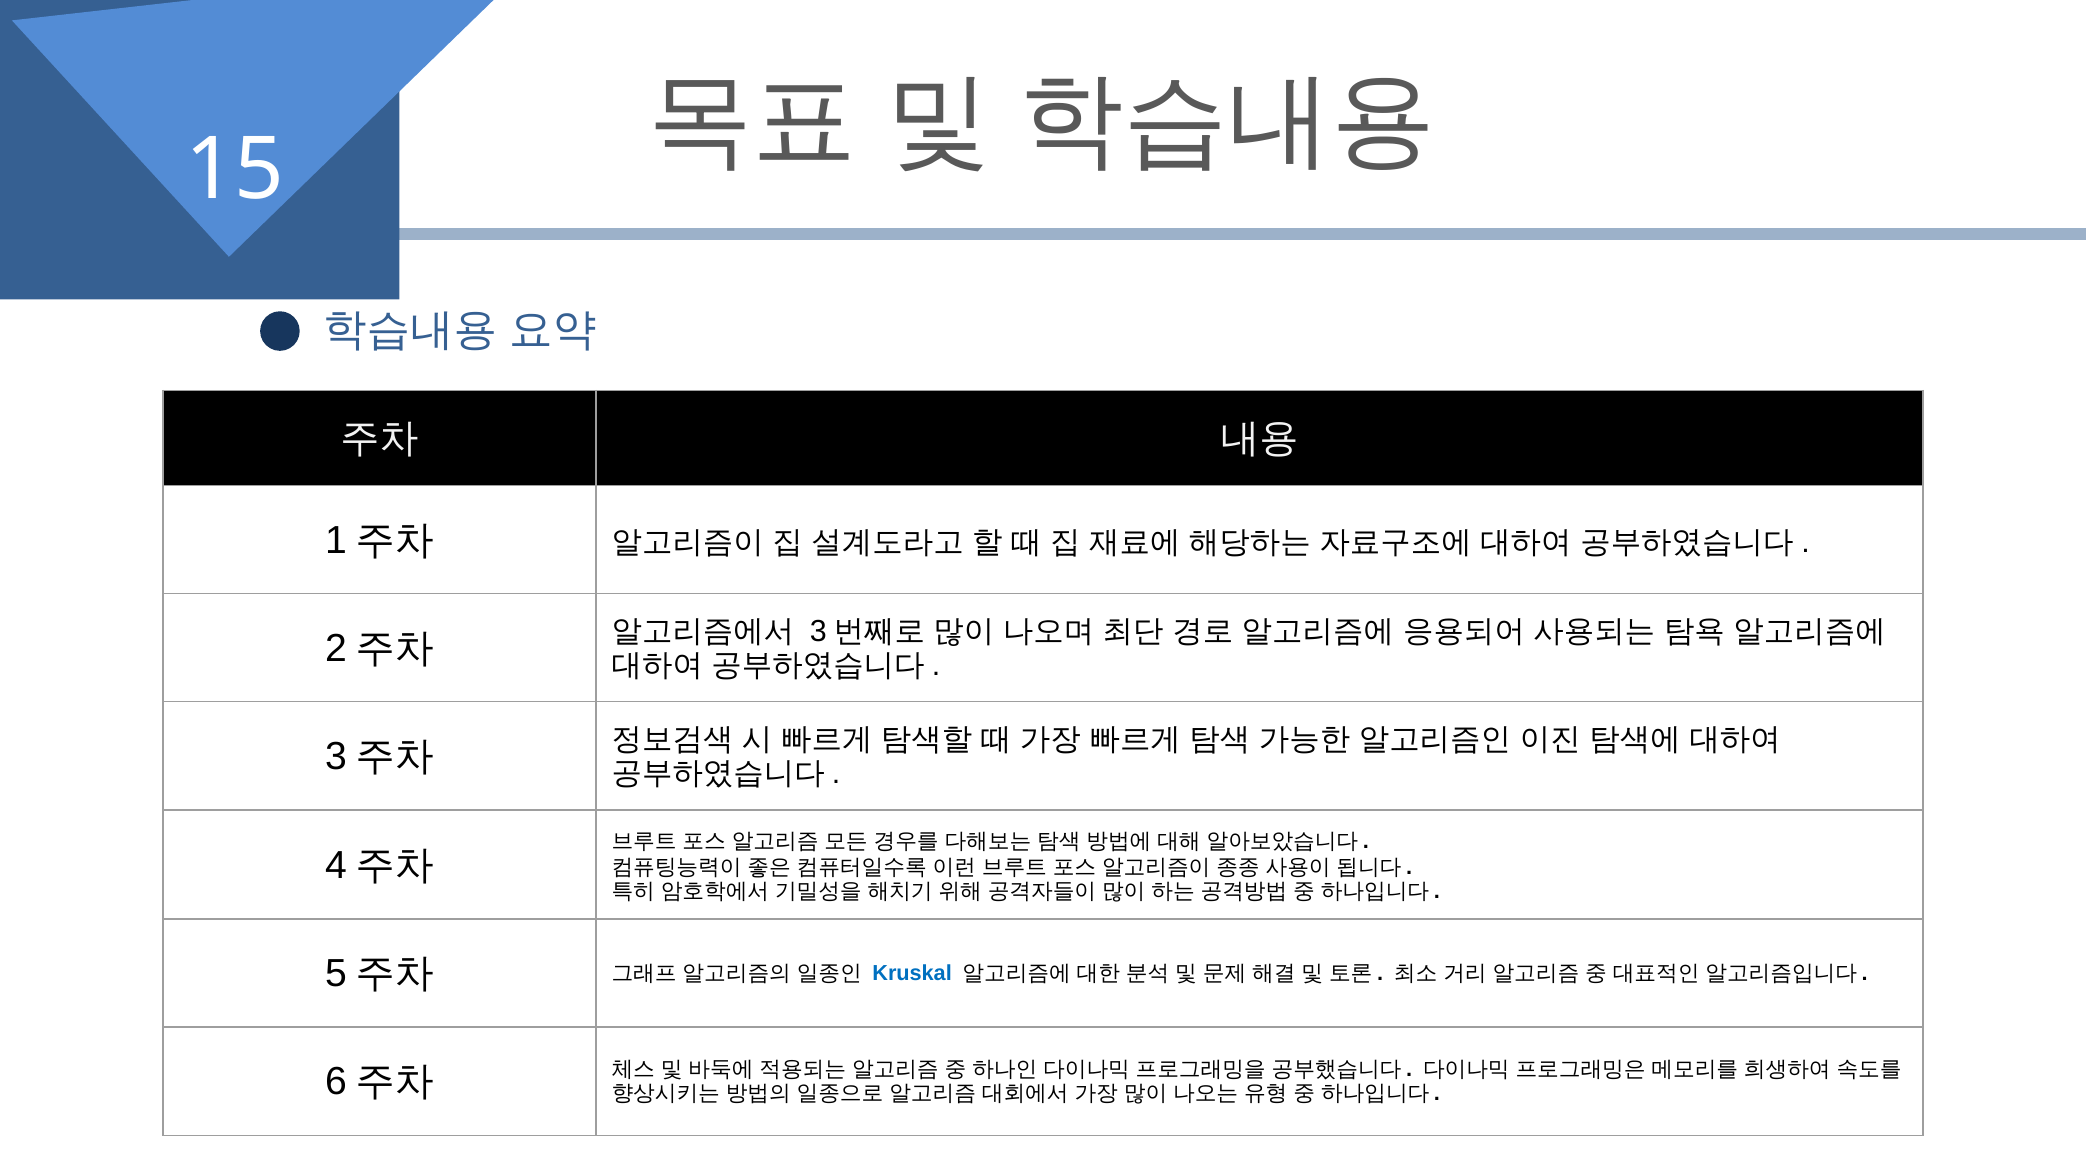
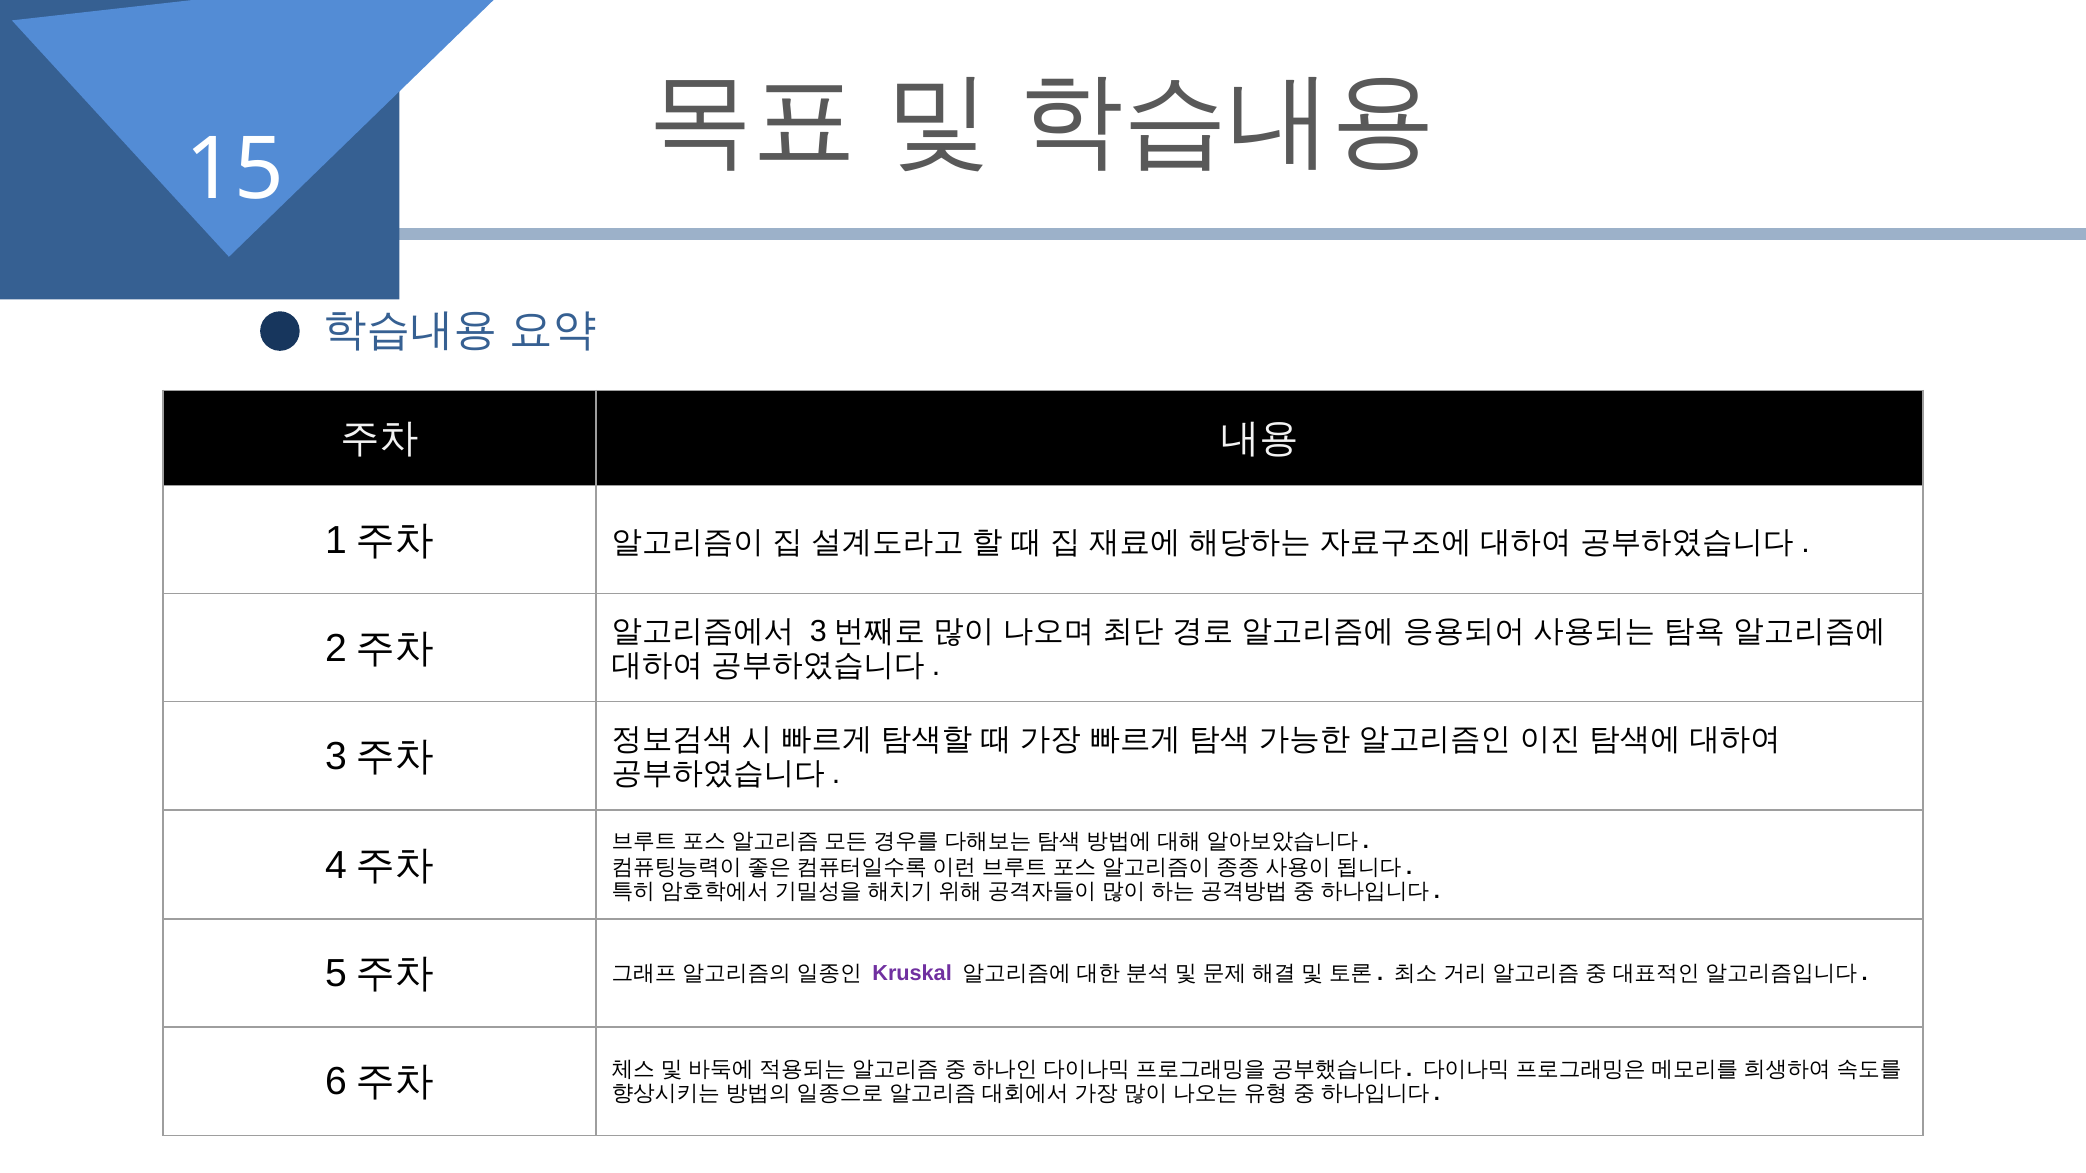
Kruskal colour: blue -> purple (912, 974)
